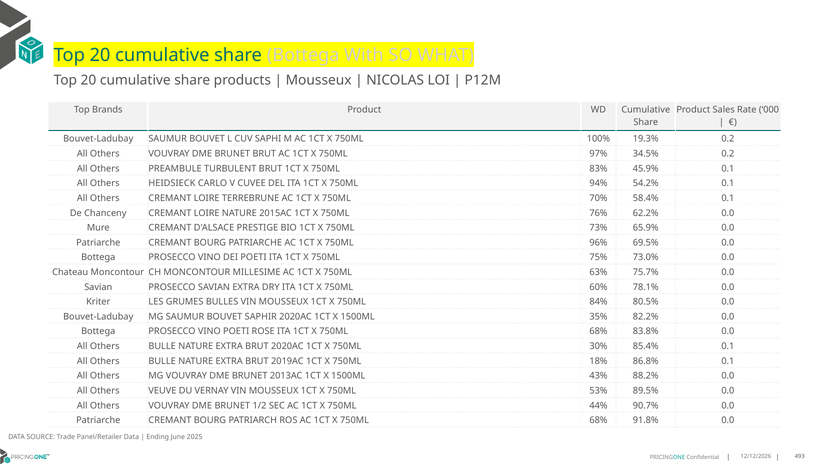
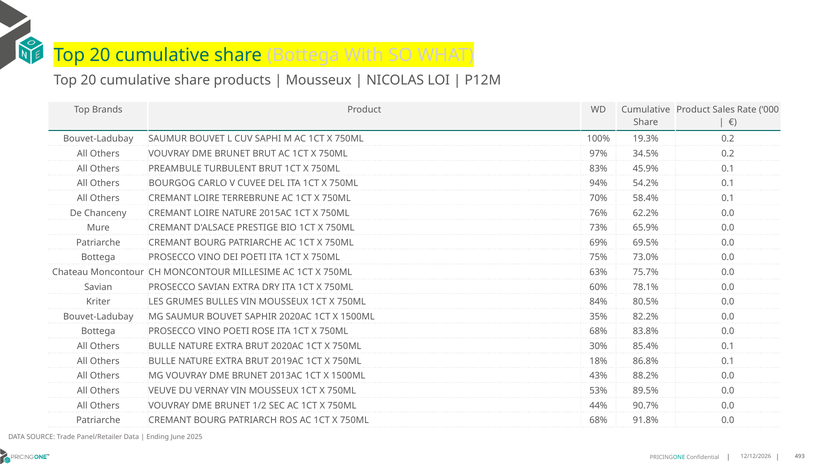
HEIDSIECK: HEIDSIECK -> BOURGOG (172, 183)
96%: 96% -> 69% (598, 243)
